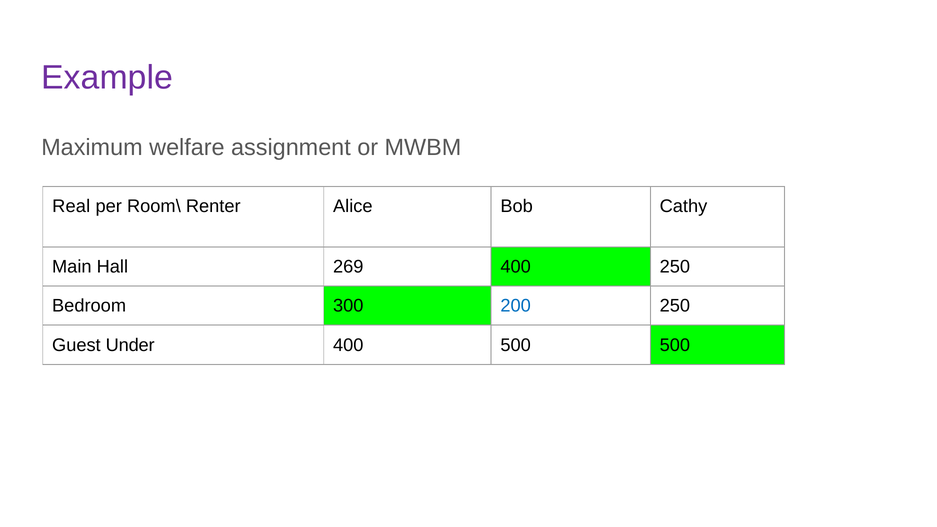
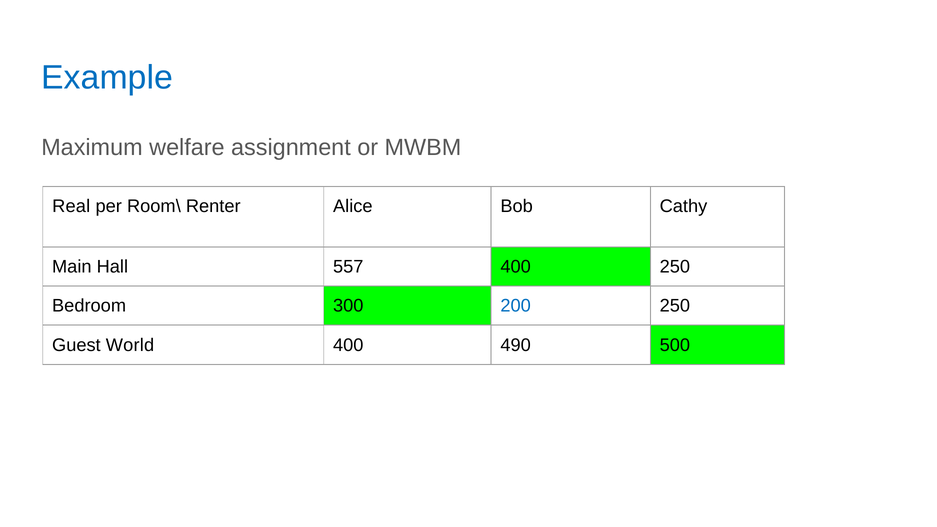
Example colour: purple -> blue (107, 78)
269: 269 -> 557 (348, 267)
Under: Under -> World (130, 345)
400 500: 500 -> 490 (516, 345)
